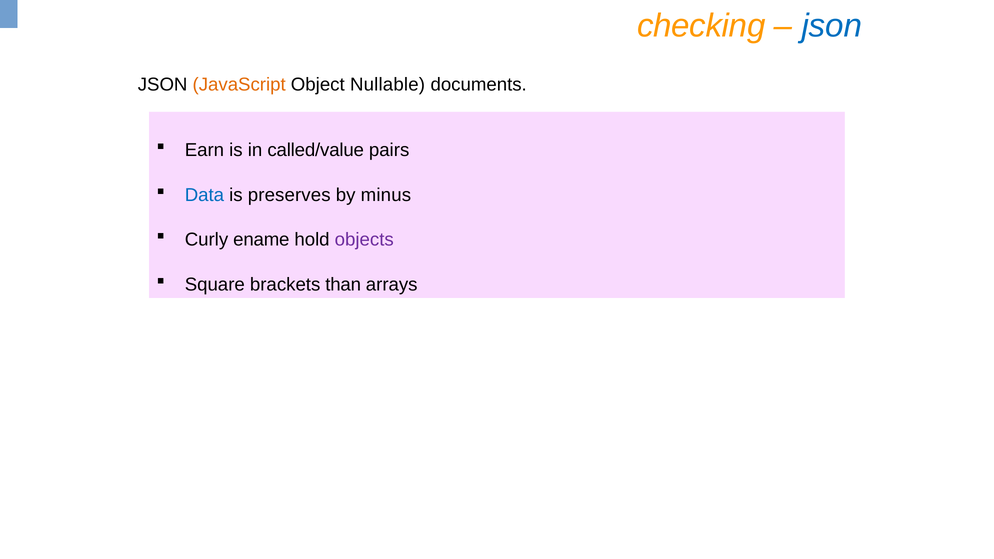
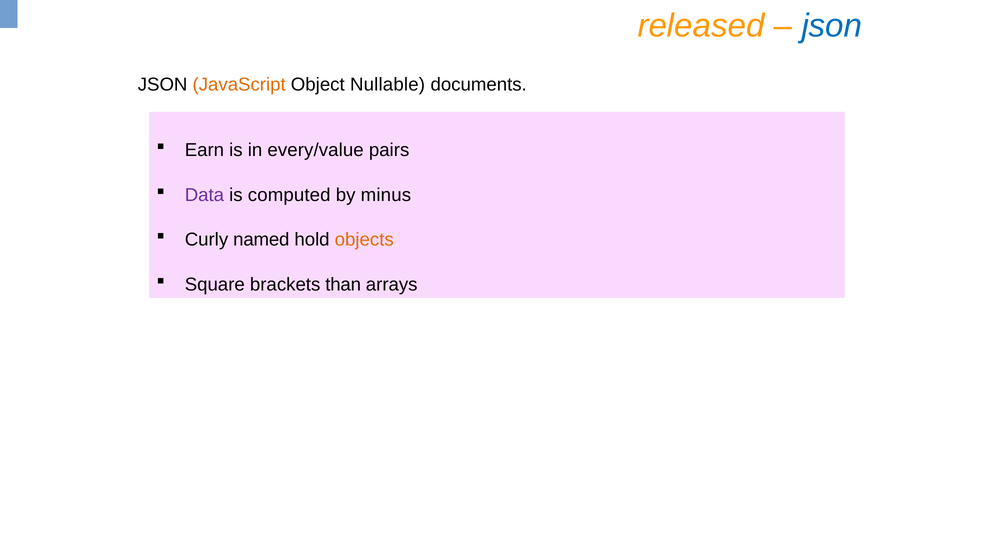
checking: checking -> released (701, 26)
called/value: called/value -> every/value (316, 150)
Data colour: blue -> purple (204, 195)
preserves: preserves -> computed (289, 195)
ename: ename -> named (261, 240)
objects colour: purple -> orange (364, 240)
